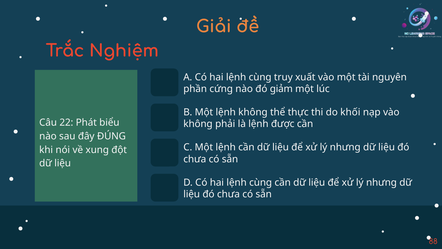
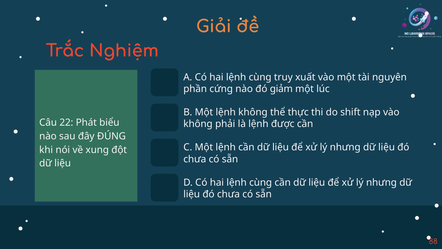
khối: khối -> shift (350, 112)
